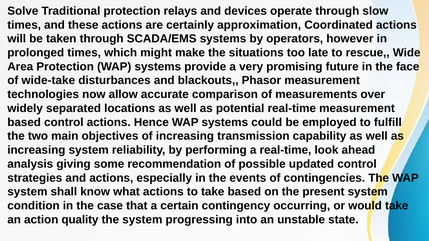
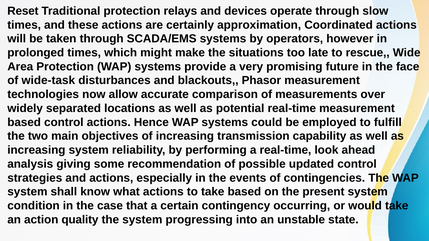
Solve: Solve -> Reset (23, 11)
wide-take: wide-take -> wide-task (48, 81)
